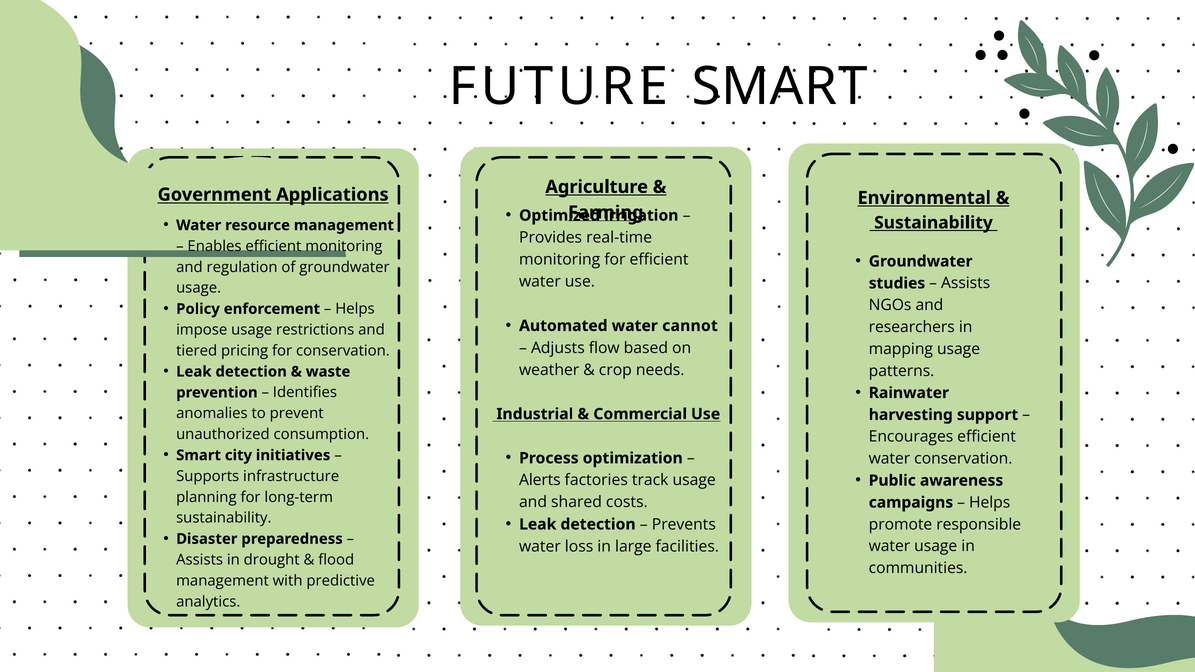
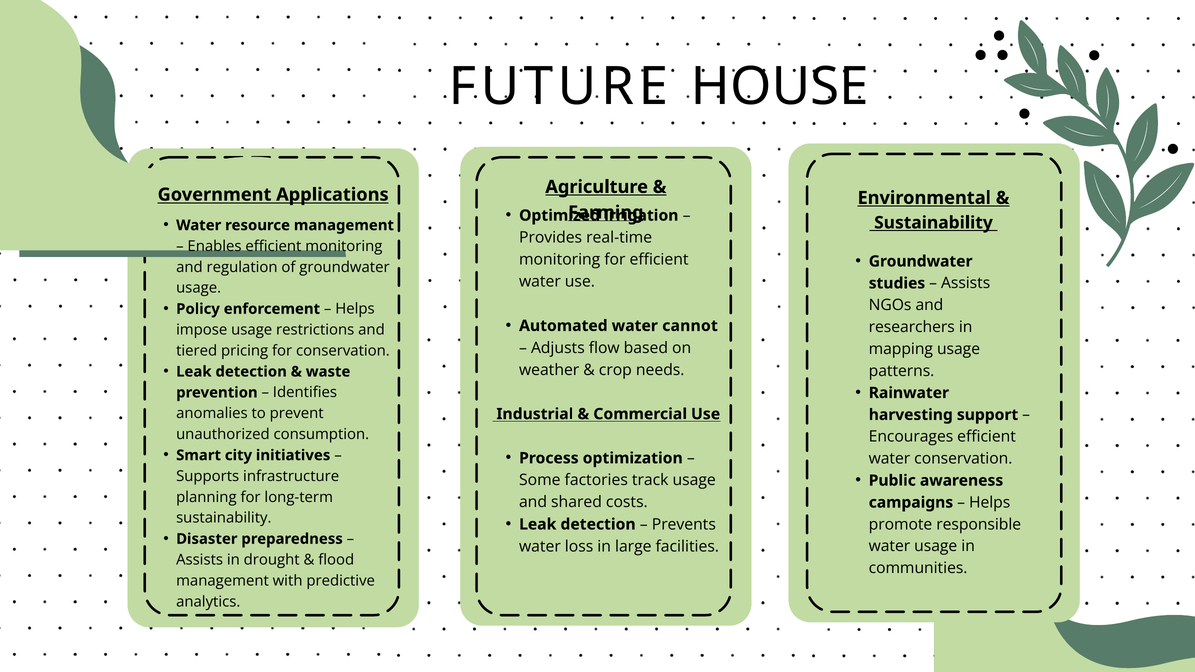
FUTURE SMART: SMART -> HOUSE (780, 87)
Alerts: Alerts -> Some (540, 480)
